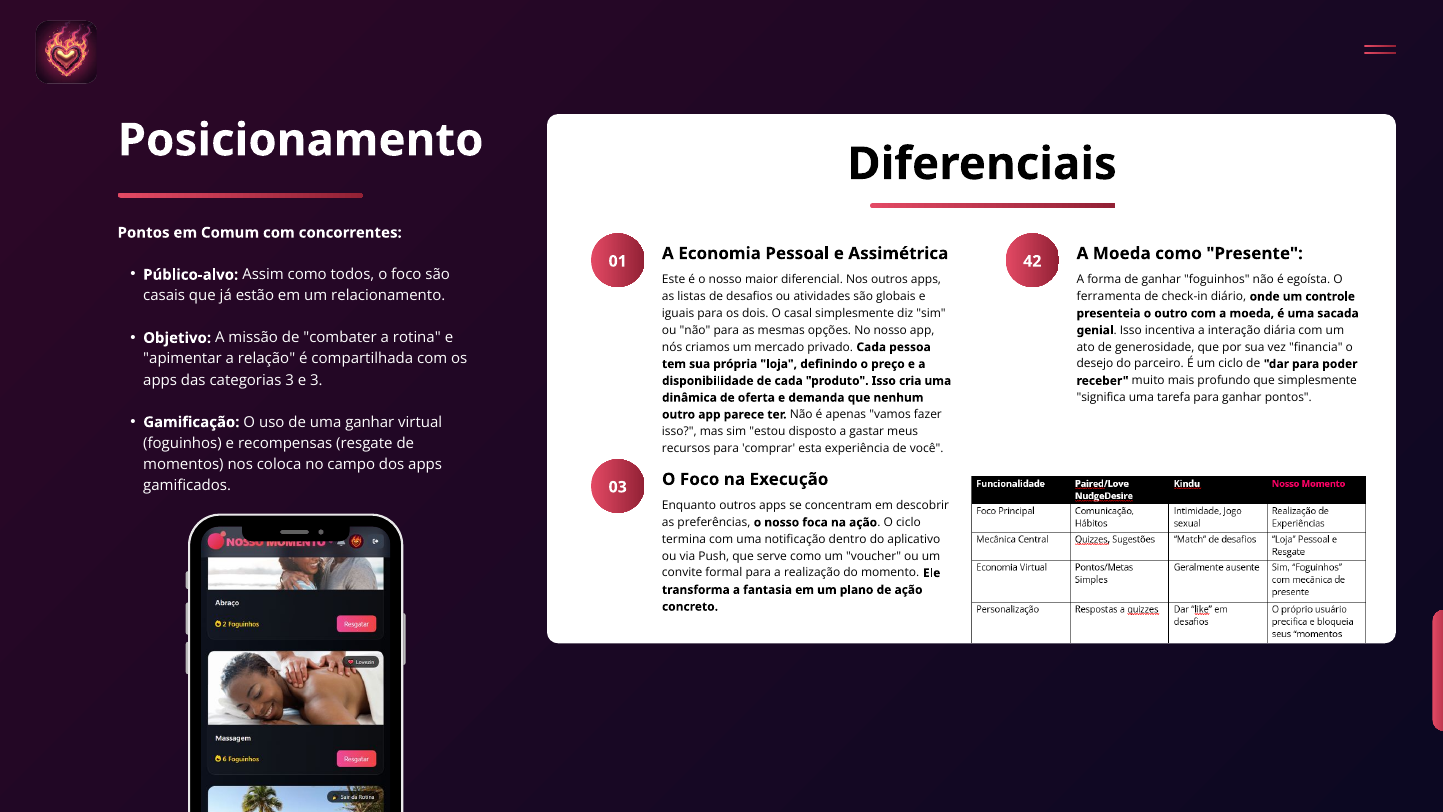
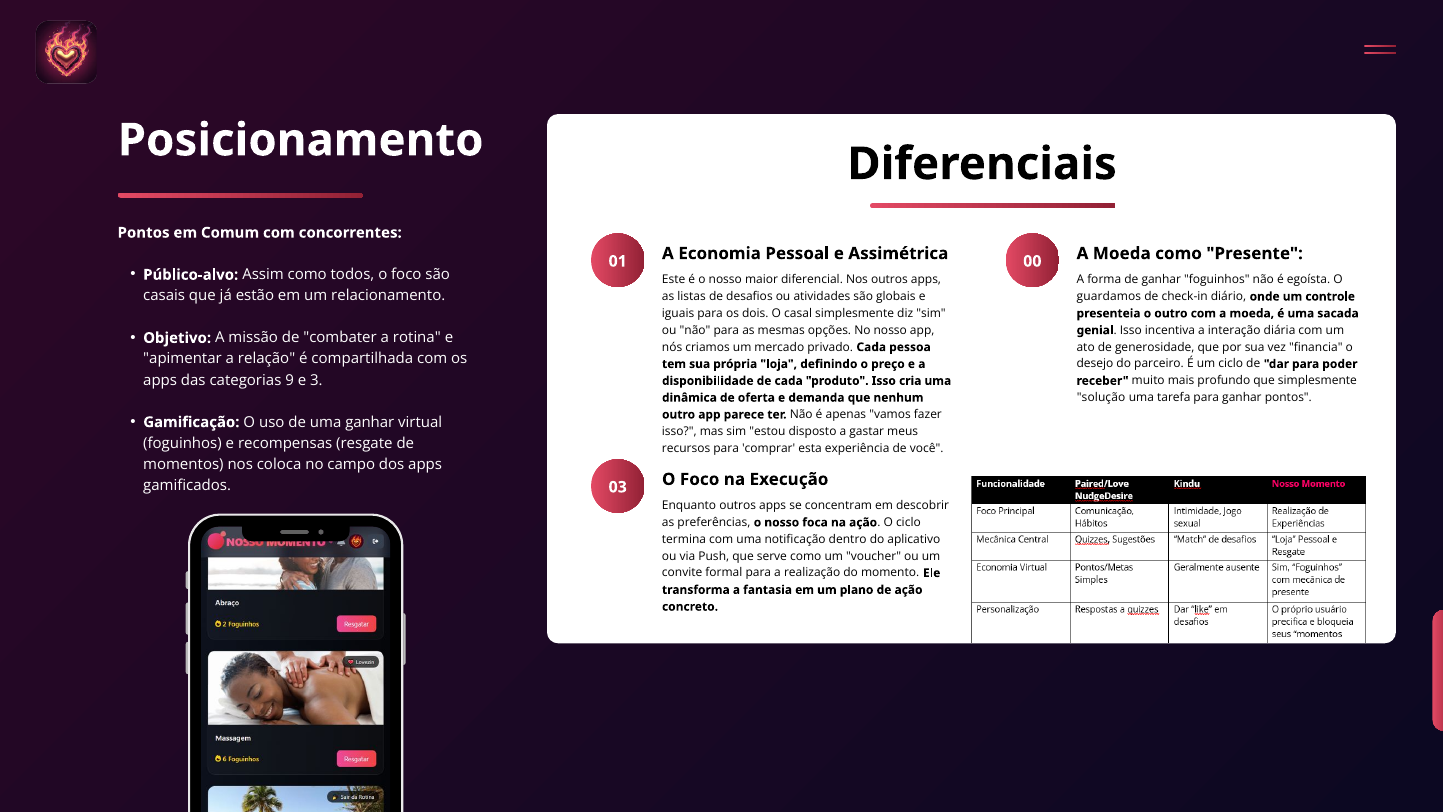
42: 42 -> 00 (1032, 261)
ferramenta: ferramenta -> guardamos (1109, 296)
categorias 3: 3 -> 9 (290, 380)
significa: significa -> solução (1101, 398)
